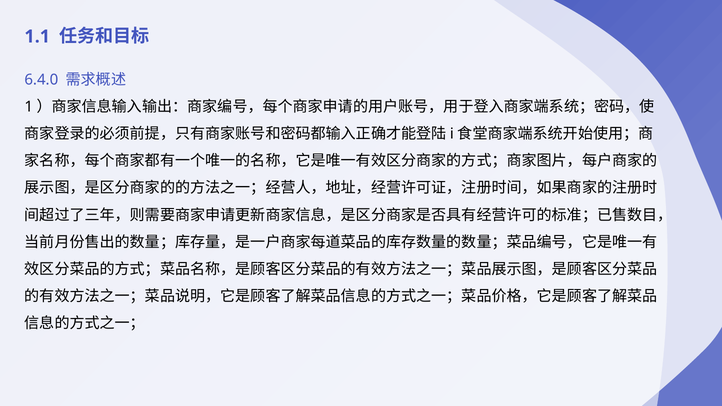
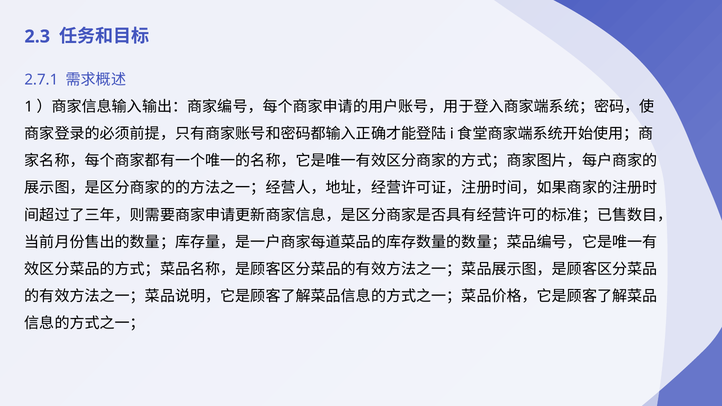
1.1: 1.1 -> 2.3 (37, 37)
6.4.0: 6.4.0 -> 2.7.1 (41, 80)
